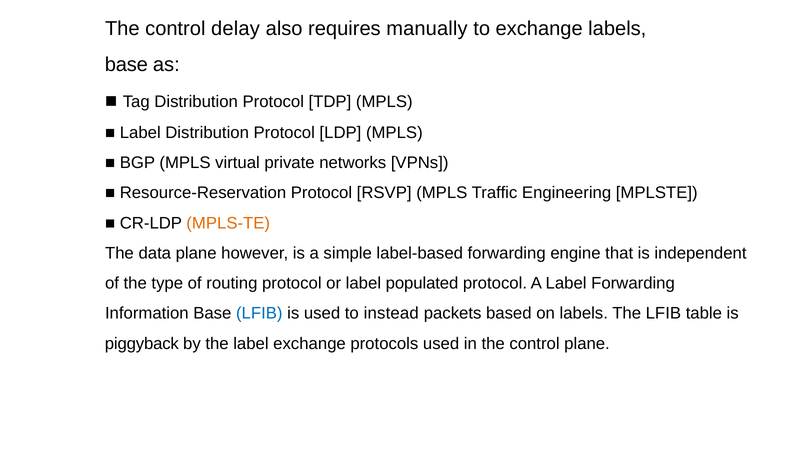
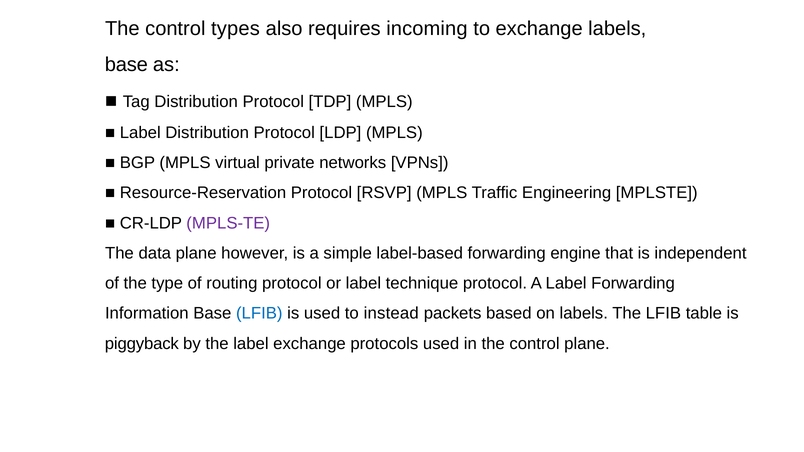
delay: delay -> types (235, 29)
manually: manually -> incoming (427, 29)
MPLS-TE colour: orange -> purple (228, 223)
populated: populated -> technique (422, 283)
